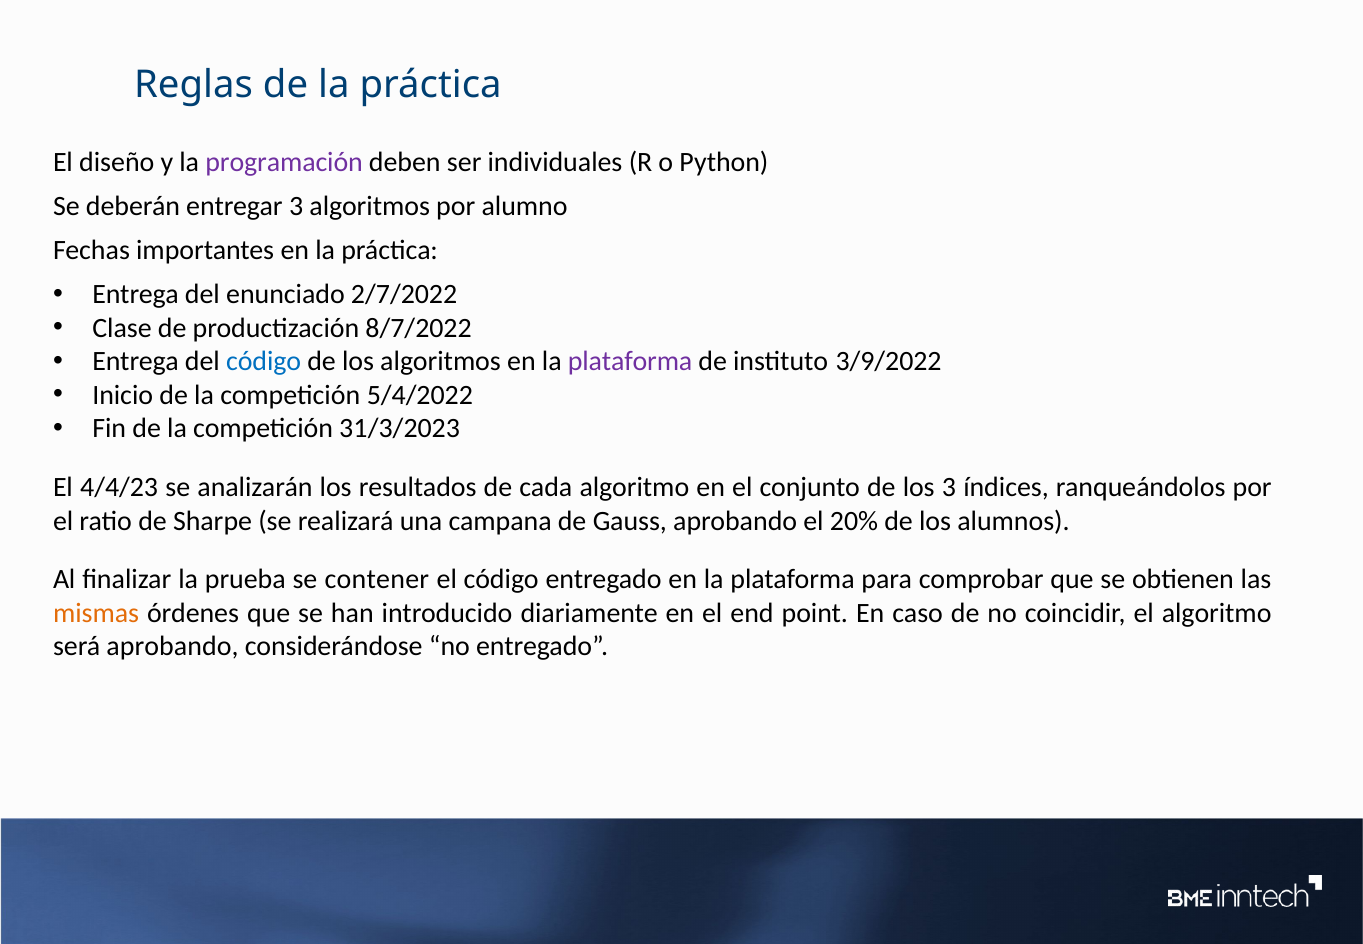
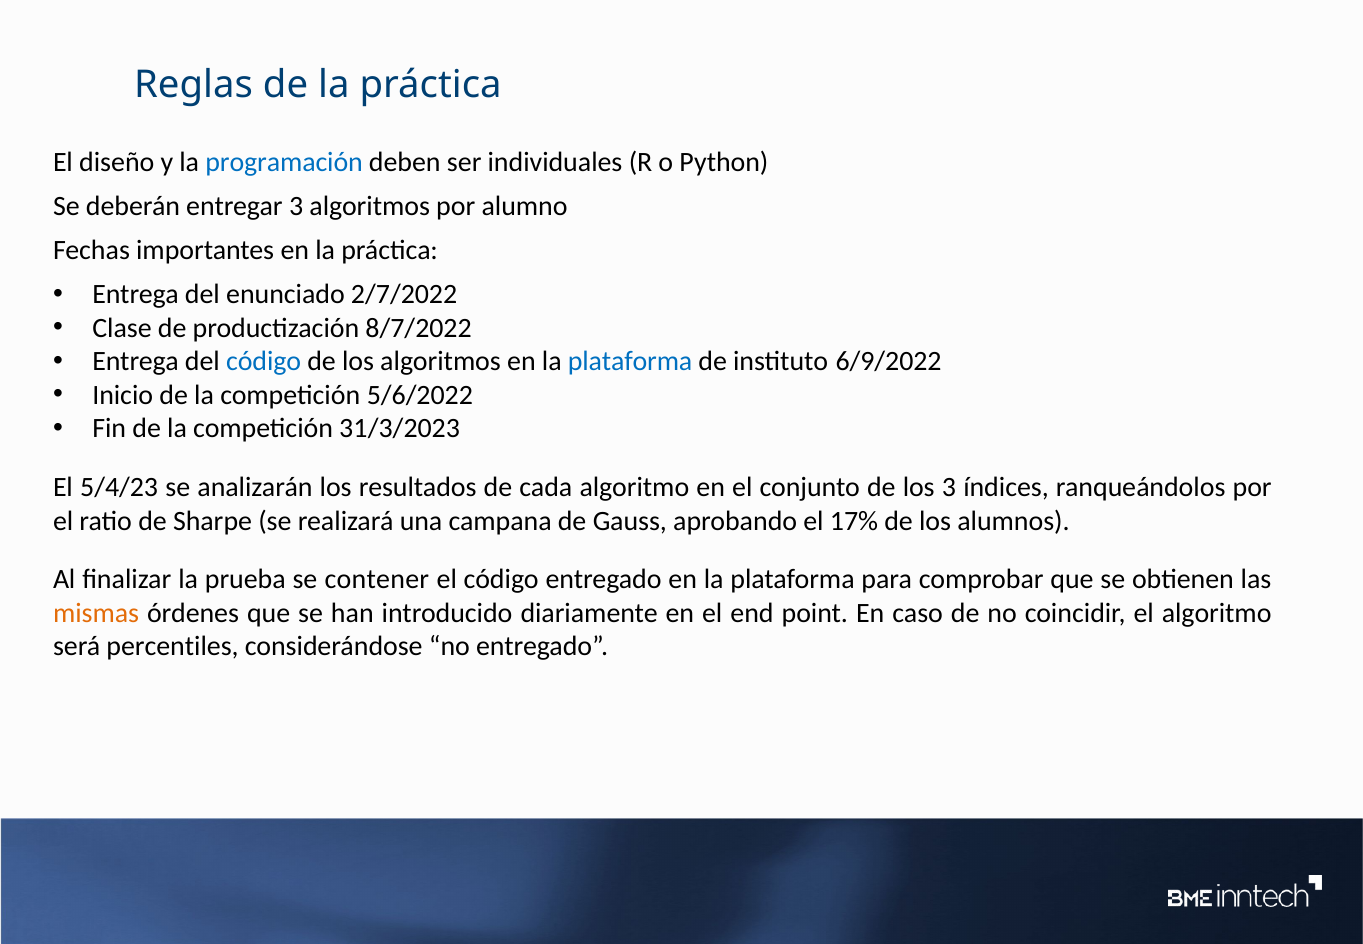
programación colour: purple -> blue (284, 162)
plataforma colour: purple -> blue (630, 361)
3/9/2022: 3/9/2022 -> 6/9/2022 (889, 361)
5/4/2022: 5/4/2022 -> 5/6/2022 (420, 395)
4/4/23: 4/4/23 -> 5/4/23 (119, 487)
20%: 20% -> 17% (854, 521)
será aprobando: aprobando -> percentiles (173, 646)
